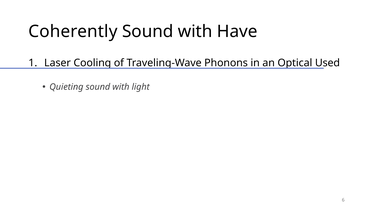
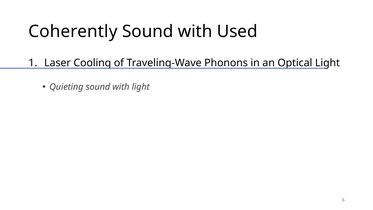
Have: Have -> Used (237, 31)
Used: Used -> Light (327, 63)
